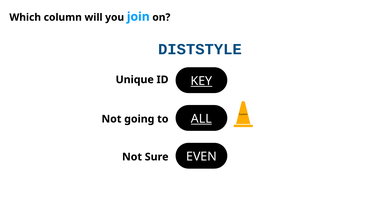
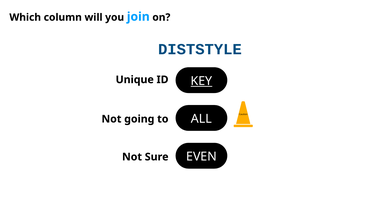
ALL underline: present -> none (201, 119)
